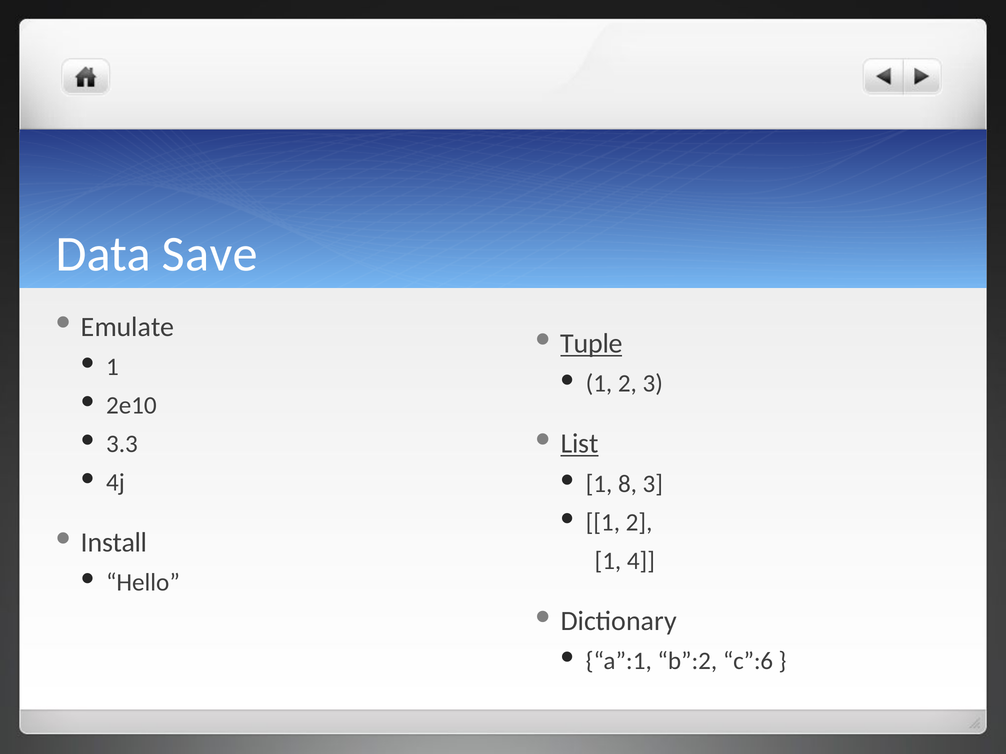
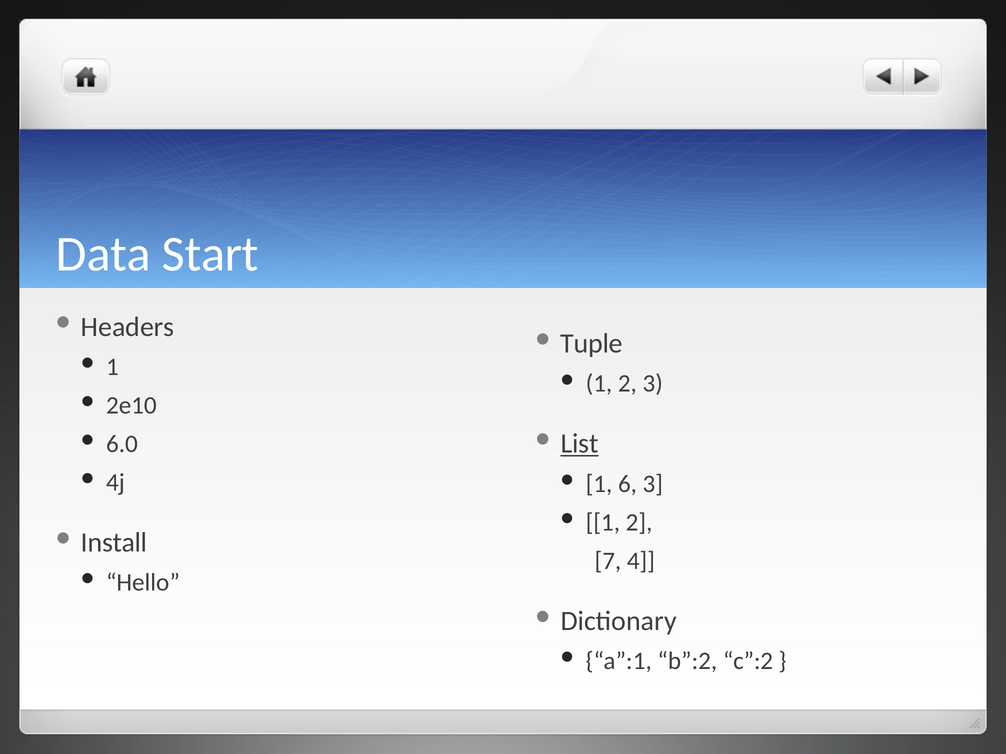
Save: Save -> Start (210, 254)
Emulate: Emulate -> Headers (128, 327)
Tuple underline: present -> none (591, 344)
3.3: 3.3 -> 6.0 (122, 444)
8: 8 -> 6 (628, 484)
1: 1 -> 7 (608, 561)
c”:6: c”:6 -> c”:2 (748, 661)
